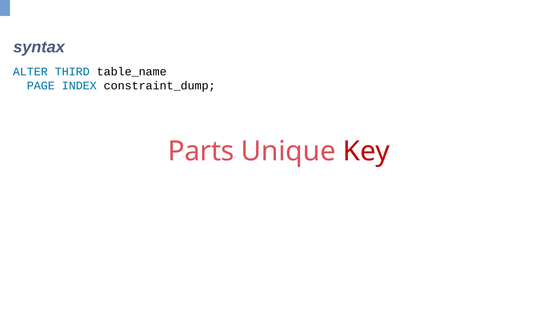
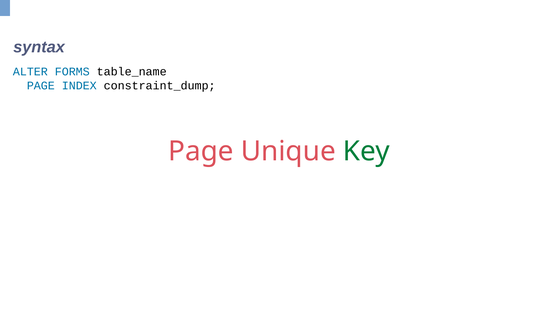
THIRD: THIRD -> FORMS (72, 72)
Parts: Parts -> Page (201, 151)
Key colour: red -> green (366, 151)
